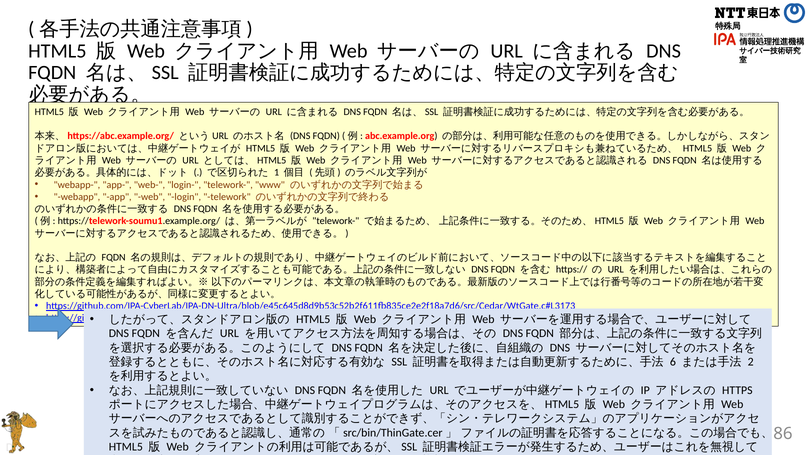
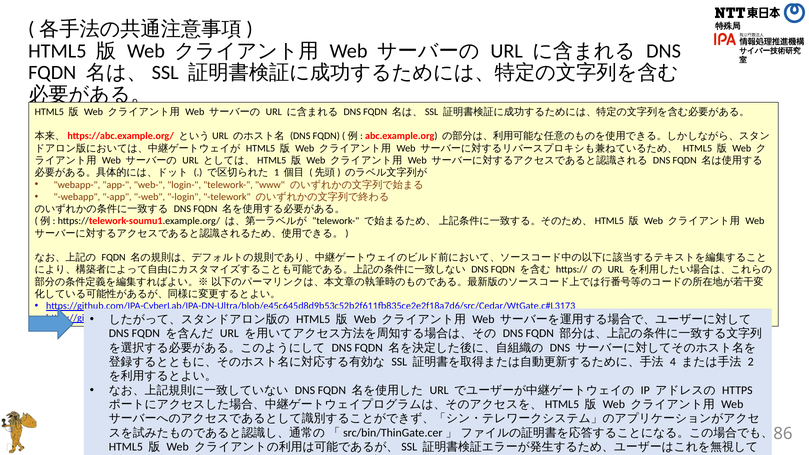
6: 6 -> 4 (673, 362)
